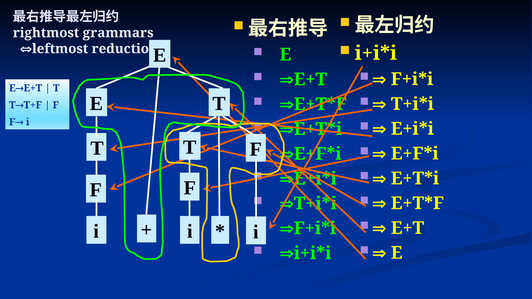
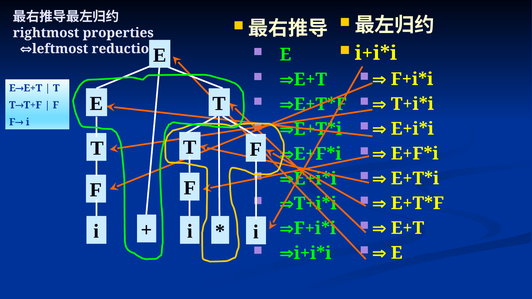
grammars: grammars -> properties (118, 33)
